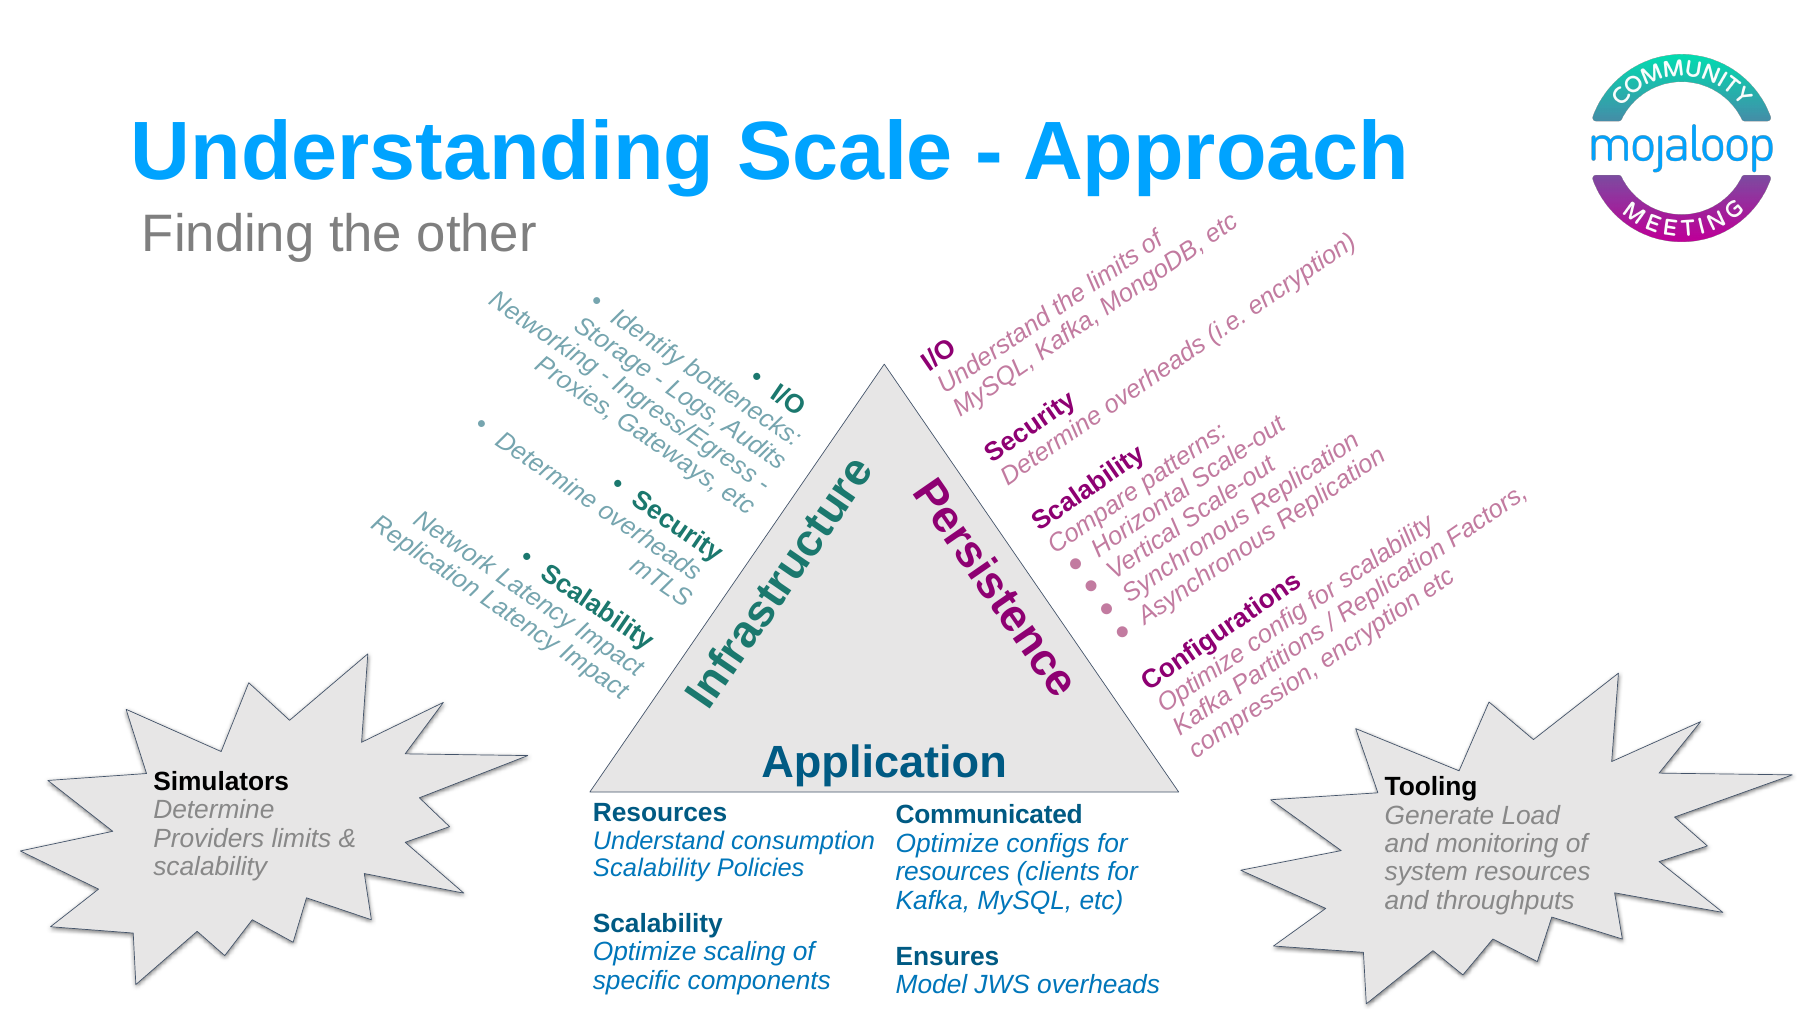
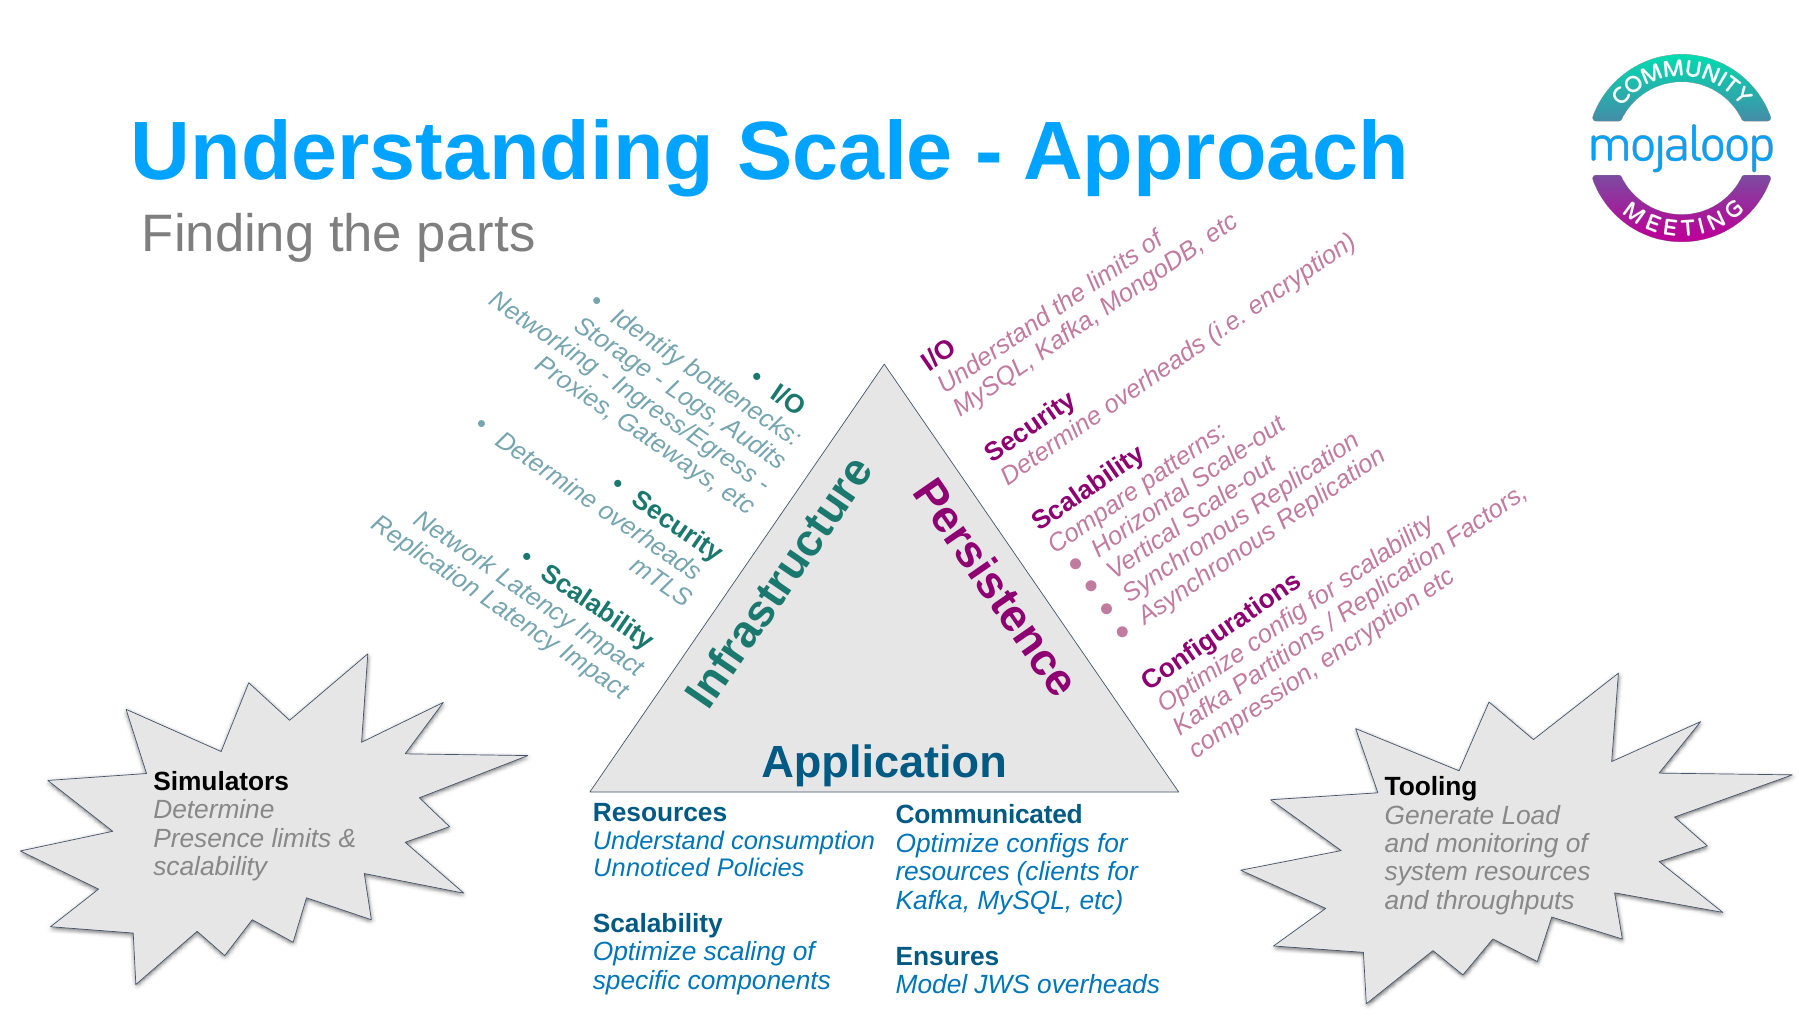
other: other -> parts (477, 234)
Providers: Providers -> Presence (209, 839)
Scalability: Scalability -> Unnoticed (651, 868)
